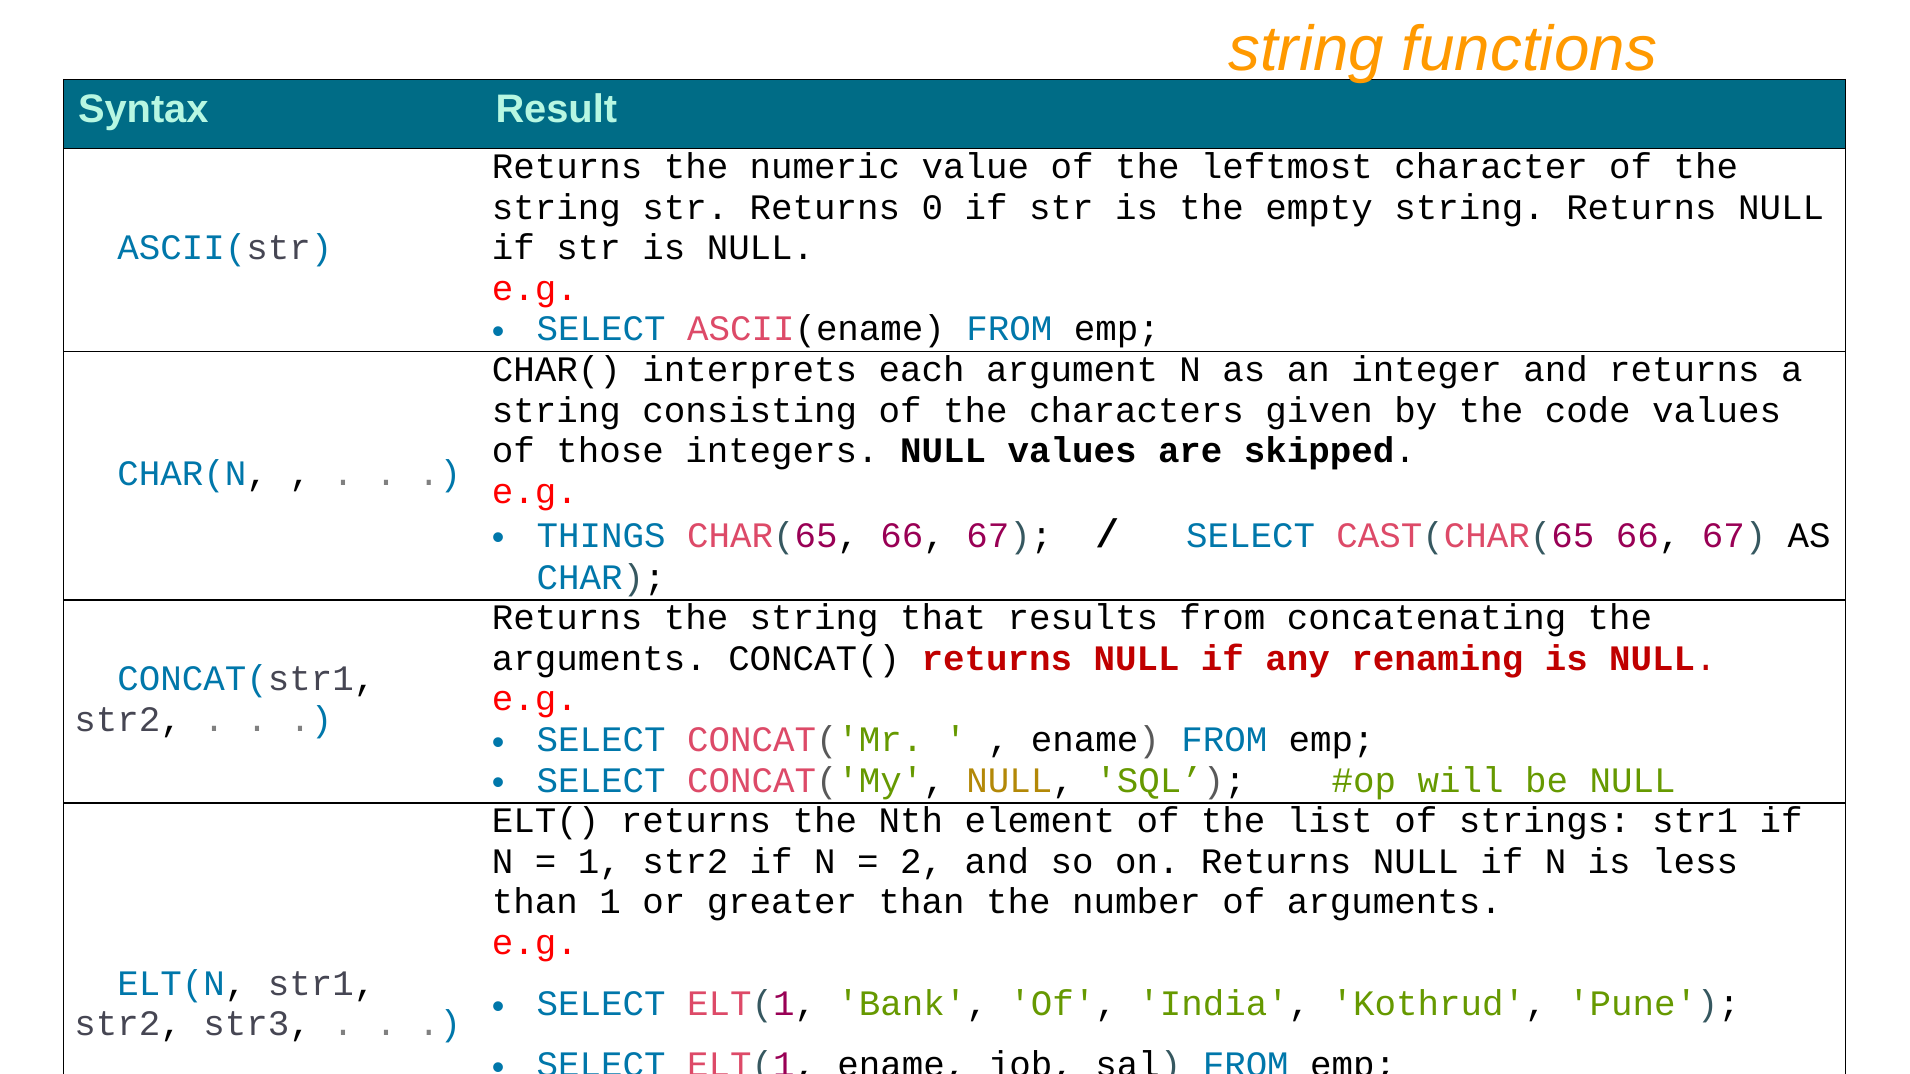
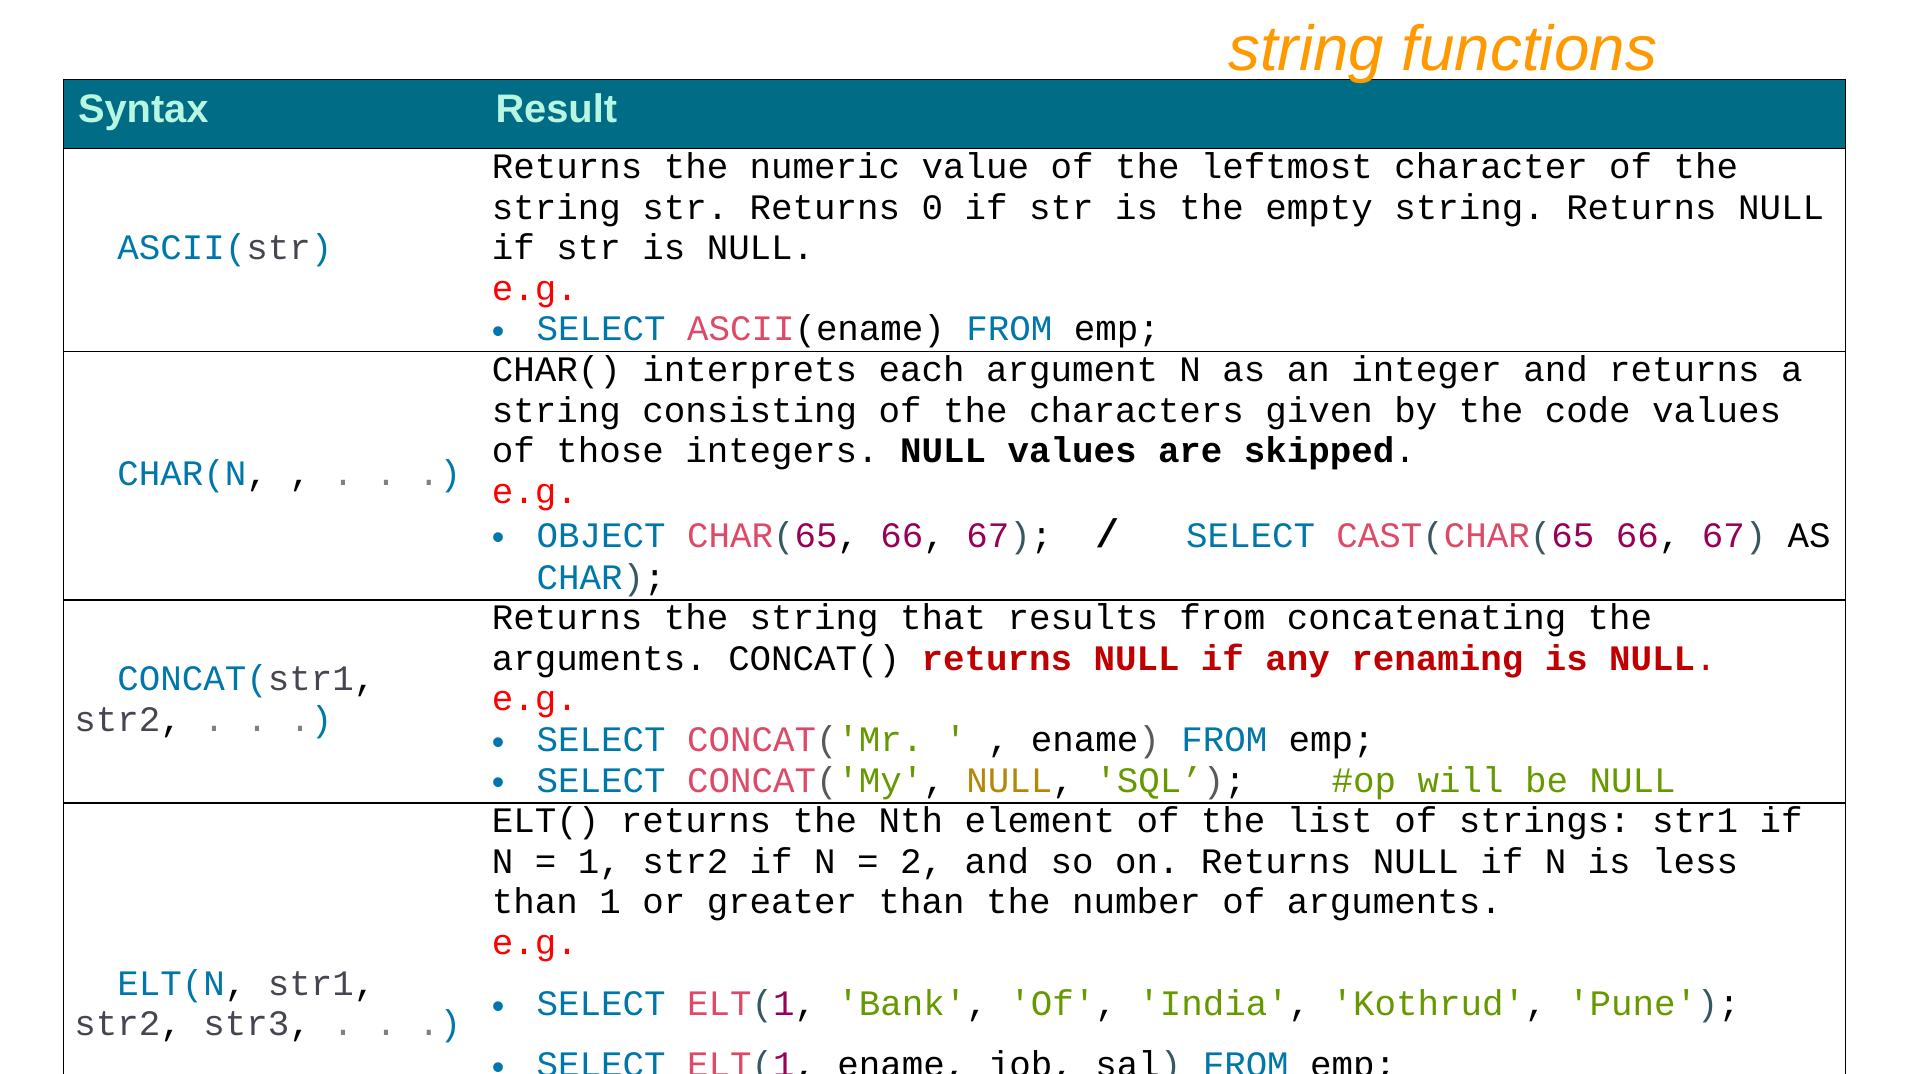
THINGS: THINGS -> OBJECT (601, 536)
